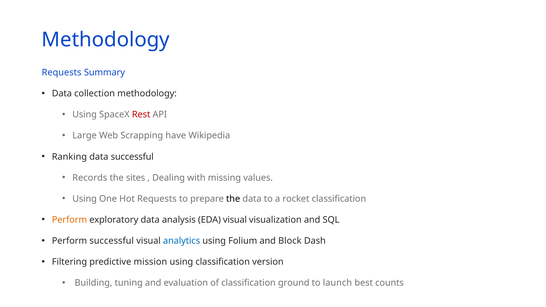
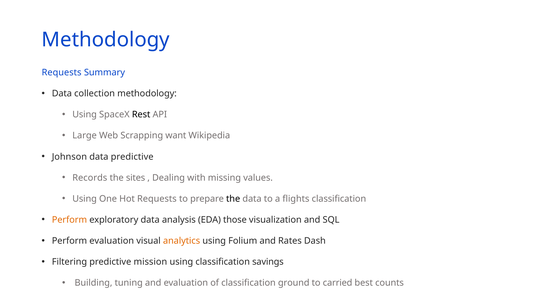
Rest colour: red -> black (141, 115)
have: have -> want (176, 136)
Ranking: Ranking -> Johnson (69, 157)
data successful: successful -> predictive (132, 157)
rocket: rocket -> flights (296, 199)
EDA visual: visual -> those (235, 220)
Perform successful: successful -> evaluation (112, 241)
analytics colour: blue -> orange (182, 241)
Block: Block -> Rates (290, 241)
version: version -> savings (268, 262)
launch: launch -> carried (338, 283)
